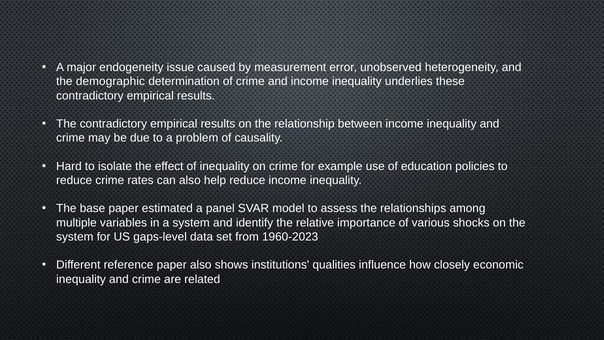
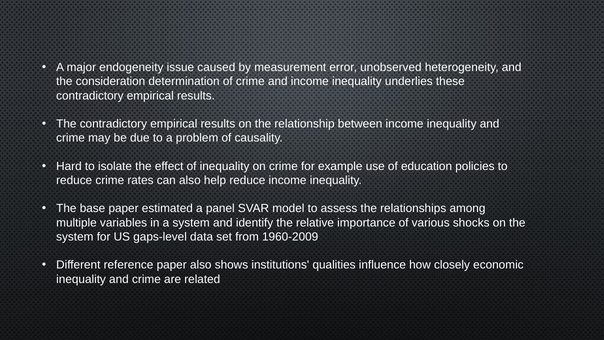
demographic: demographic -> consideration (111, 82)
1960-2023: 1960-2023 -> 1960-2009 (290, 237)
